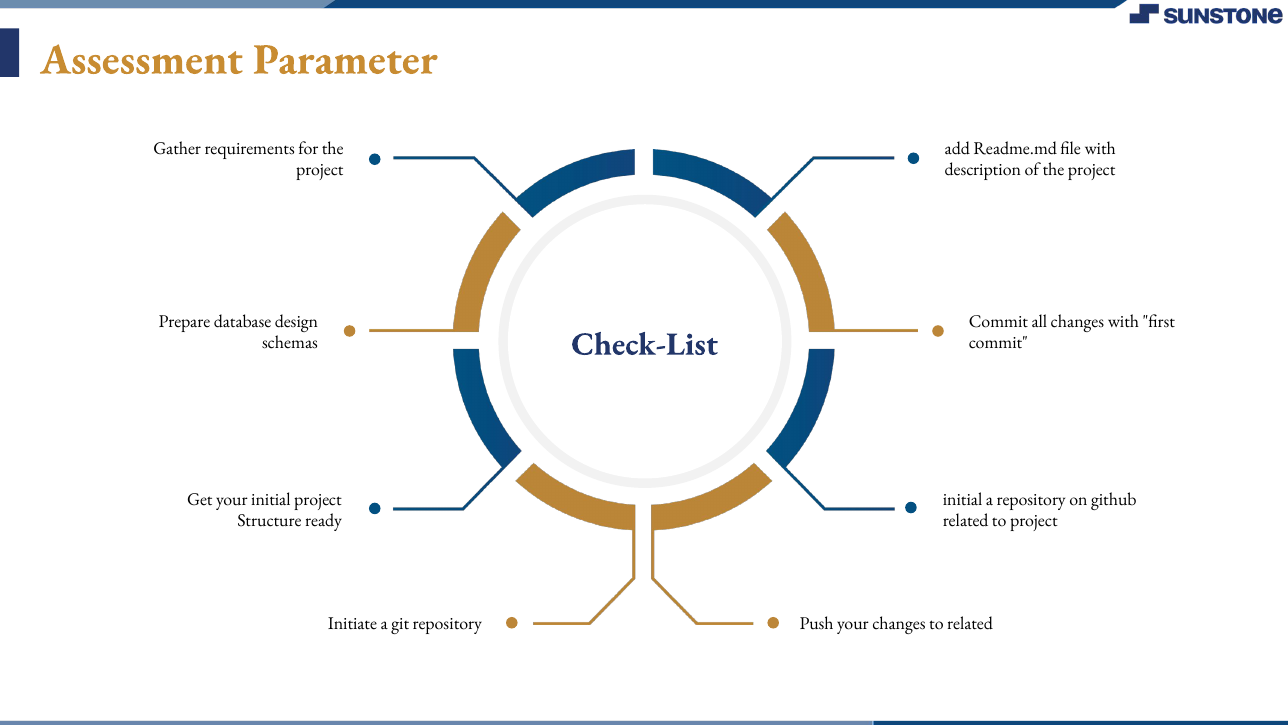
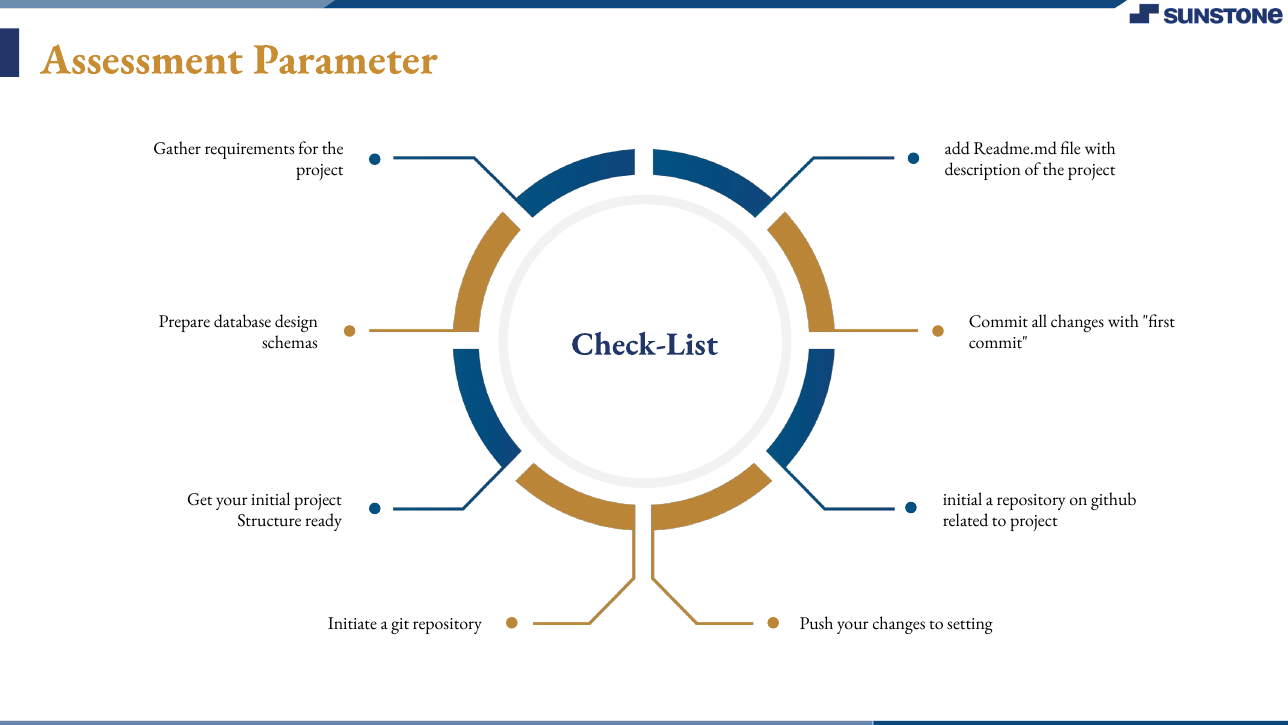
to related: related -> setting (970, 624)
